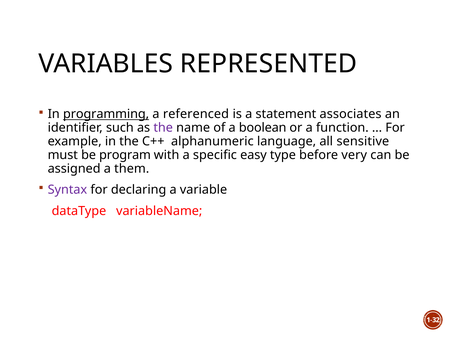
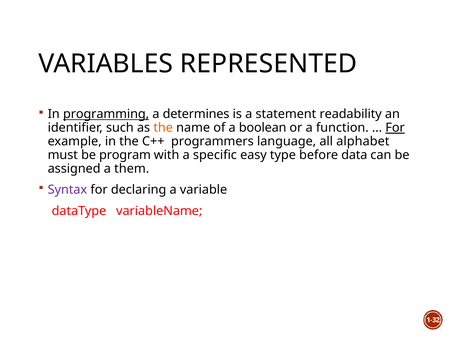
referenced: referenced -> determines (196, 114)
associates: associates -> readability (351, 114)
the colour: purple -> orange (163, 128)
For underline: none -> present (395, 128)
alphanumeric: alphanumeric -> programmers (212, 142)
sensitive: sensitive -> alphabet (363, 142)
very: very -> data (354, 155)
